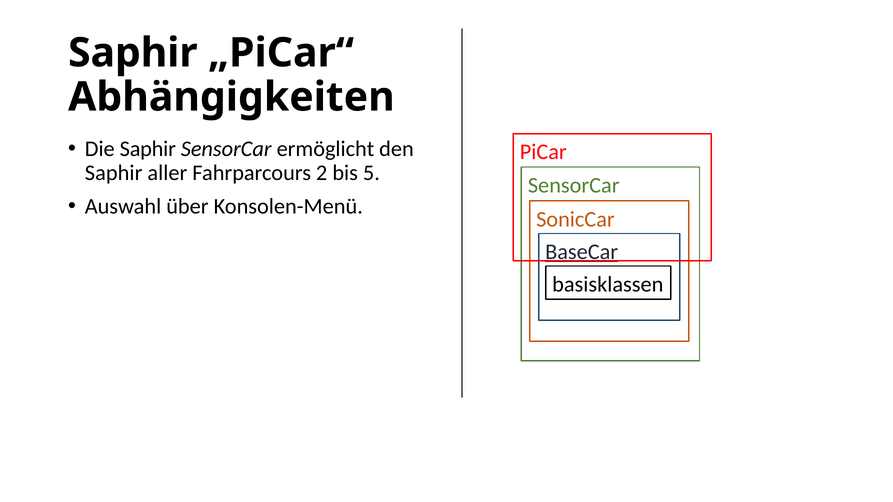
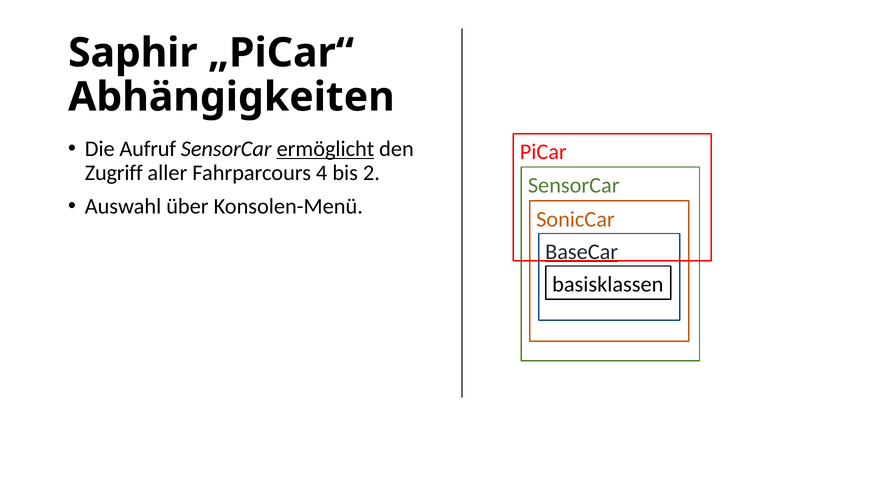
Die Saphir: Saphir -> Aufruf (148, 149)
ermöglicht underline: none -> present (325, 149)
Saphir: Saphir -> Zugriff (114, 173)
2: 2 -> 4 (322, 173)
5: 5 -> 2 (371, 173)
